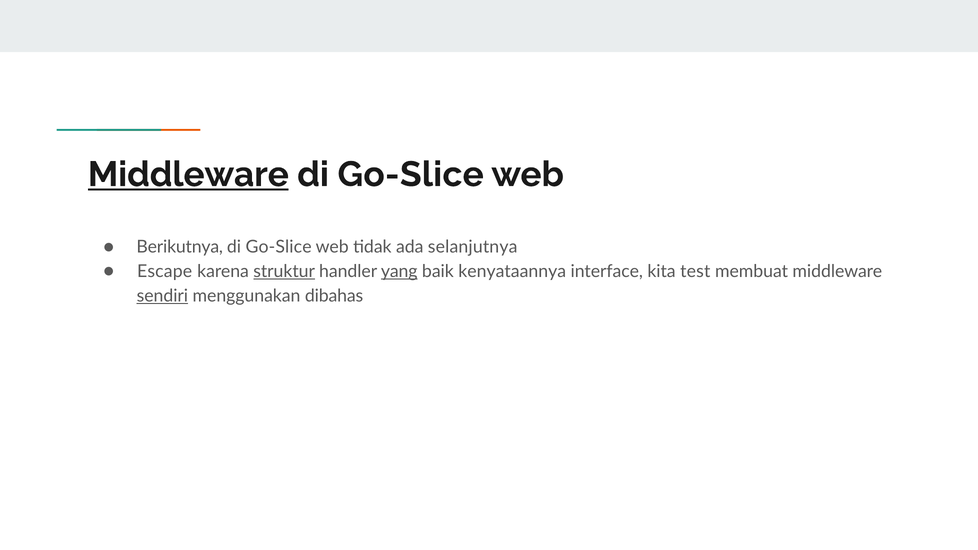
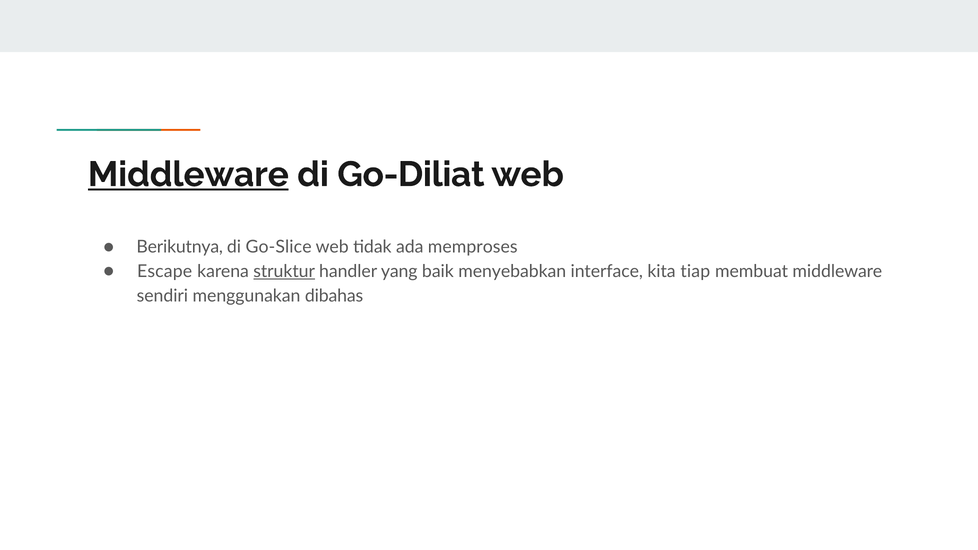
Go-Slice: Go-Slice -> Go-Diliat (411, 174)
selanjutnya: selanjutnya -> memproses (473, 247)
yang underline: present -> none (399, 272)
kenyataannya: kenyataannya -> menyebabkan (512, 272)
test: test -> tiap (695, 272)
sendiri underline: present -> none (162, 296)
